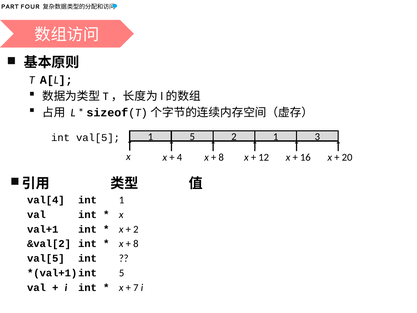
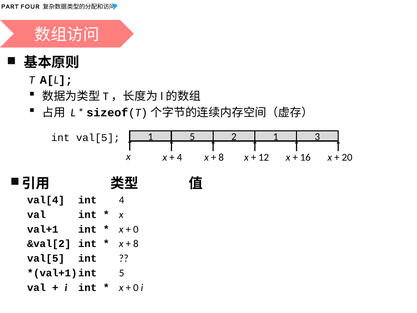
int 1: 1 -> 4 (122, 200)
2: 2 -> 0 (136, 229)
7: 7 -> 0 (136, 287)
